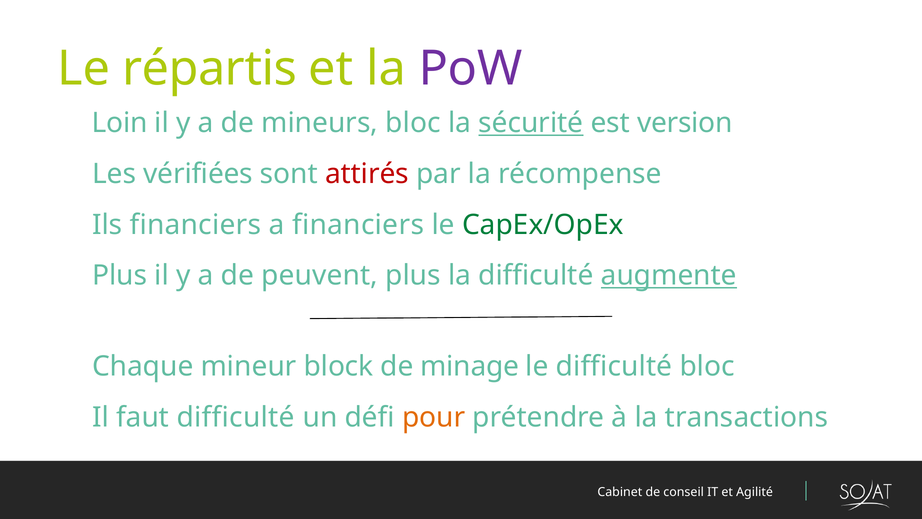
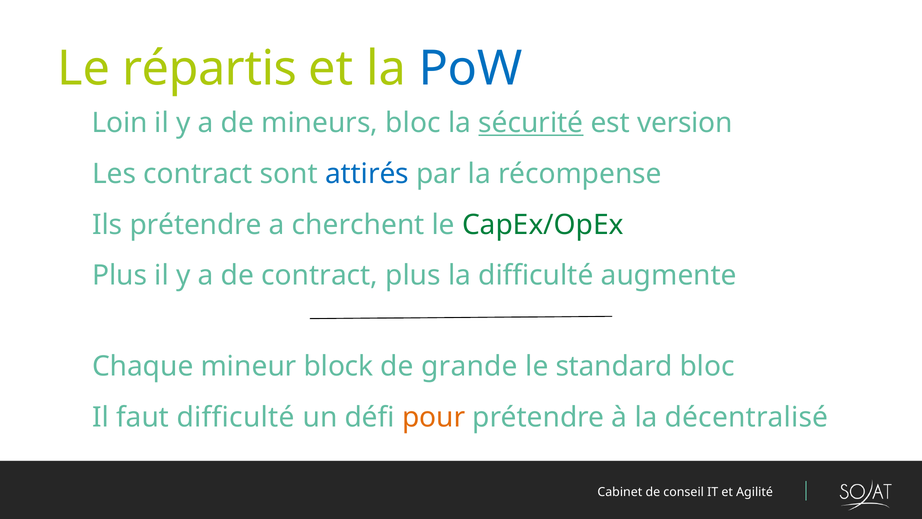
PoW colour: purple -> blue (471, 68)
Les vérifiées: vérifiées -> contract (198, 174)
attirés colour: red -> blue (367, 174)
Ils financiers: financiers -> prétendre (196, 225)
a financiers: financiers -> cherchent (358, 225)
de peuvent: peuvent -> contract (320, 276)
augmente underline: present -> none (669, 276)
minage: minage -> grande (469, 366)
le difficulté: difficulté -> standard (614, 366)
transactions: transactions -> décentralisé (747, 417)
